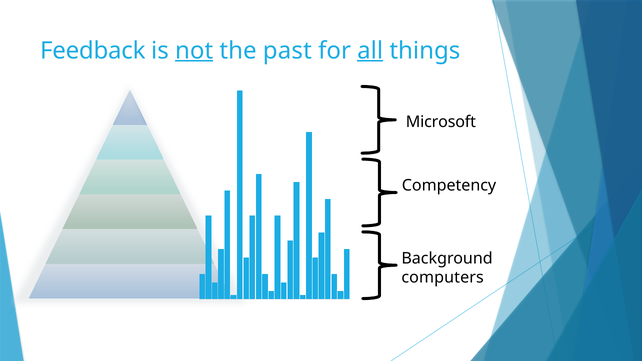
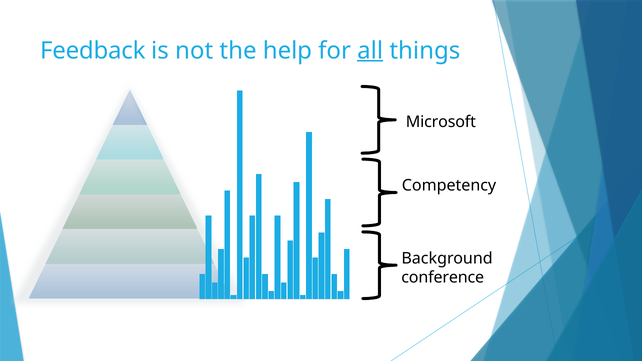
not underline: present -> none (194, 51)
past: past -> help (287, 51)
computers: computers -> conference (443, 278)
